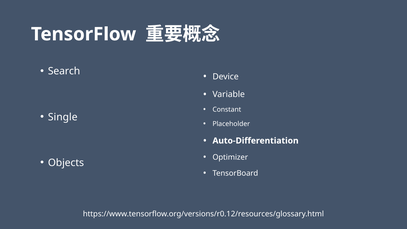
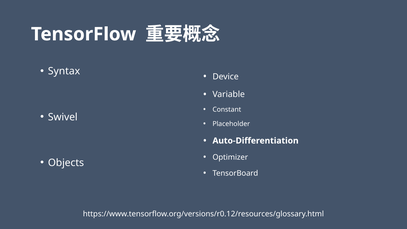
Search: Search -> Syntax (64, 71)
Single: Single -> Swivel (63, 117)
